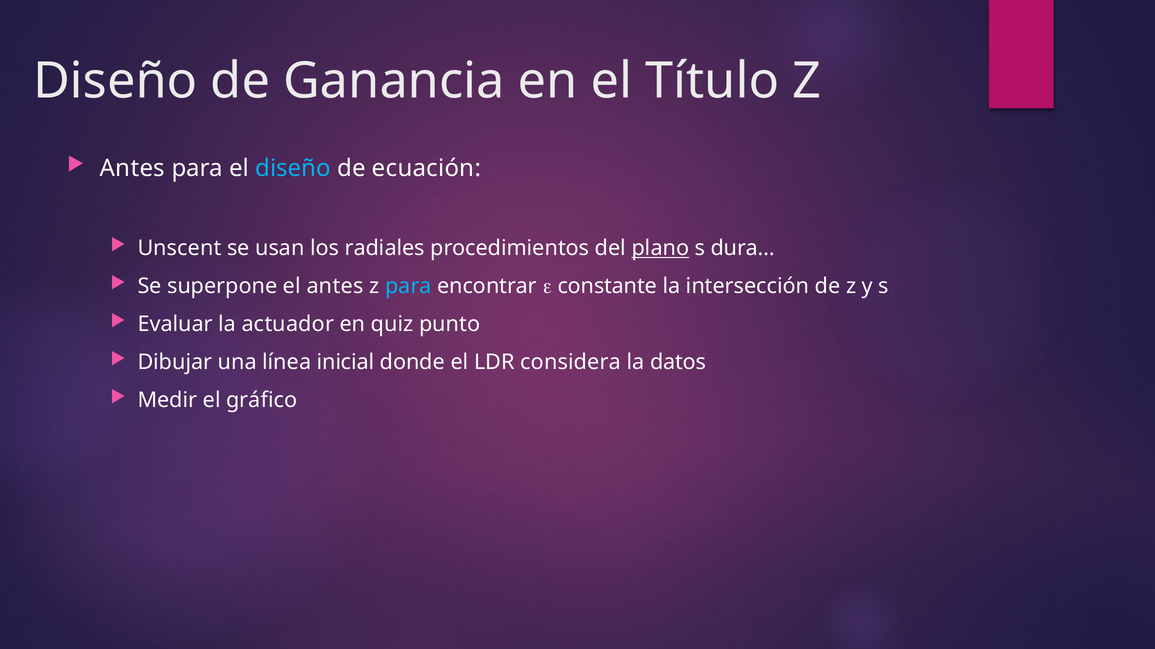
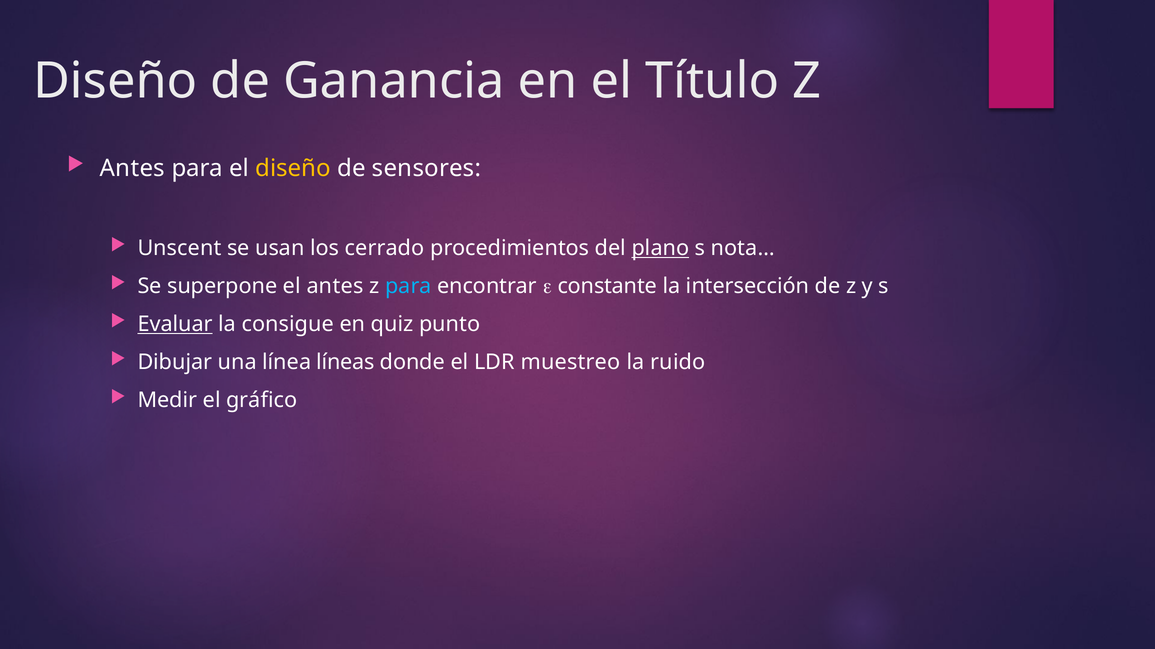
diseño colour: light blue -> yellow (293, 168)
ecuación: ecuación -> sensores (427, 168)
radiales: radiales -> cerrado (385, 249)
dura…: dura… -> nota… (743, 249)
Evaluar underline: none -> present (175, 325)
actuador: actuador -> consigue (288, 325)
inicial: inicial -> líneas (346, 363)
considera: considera -> muestreo (571, 363)
datos: datos -> ruido (678, 363)
